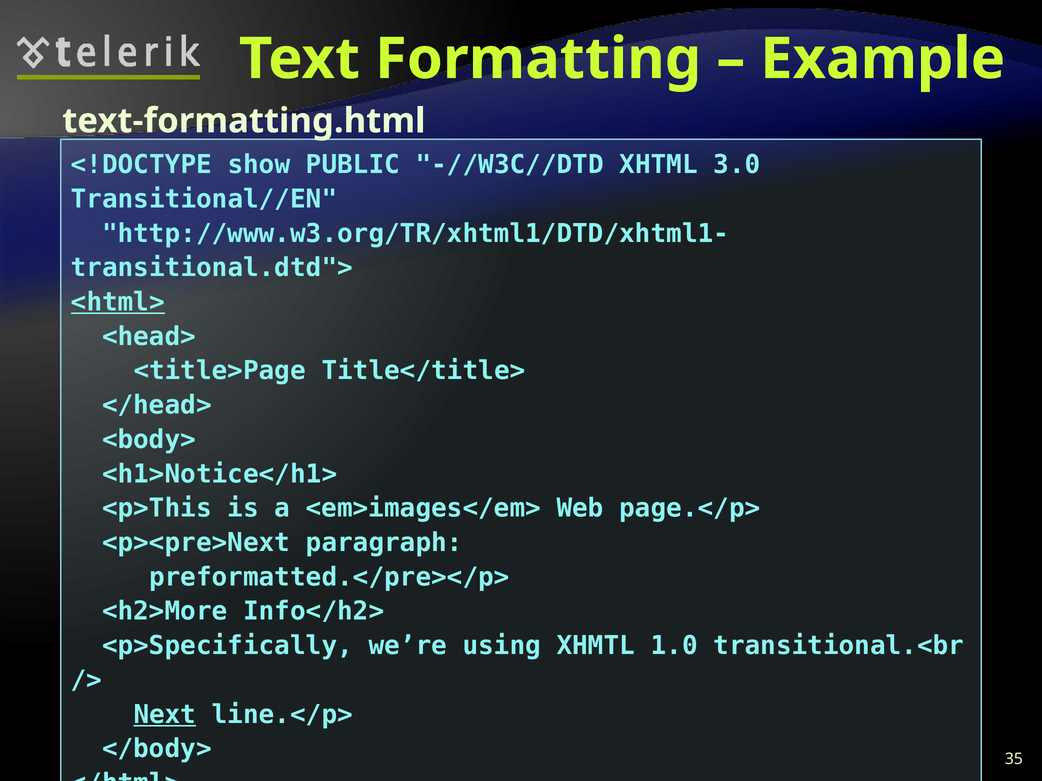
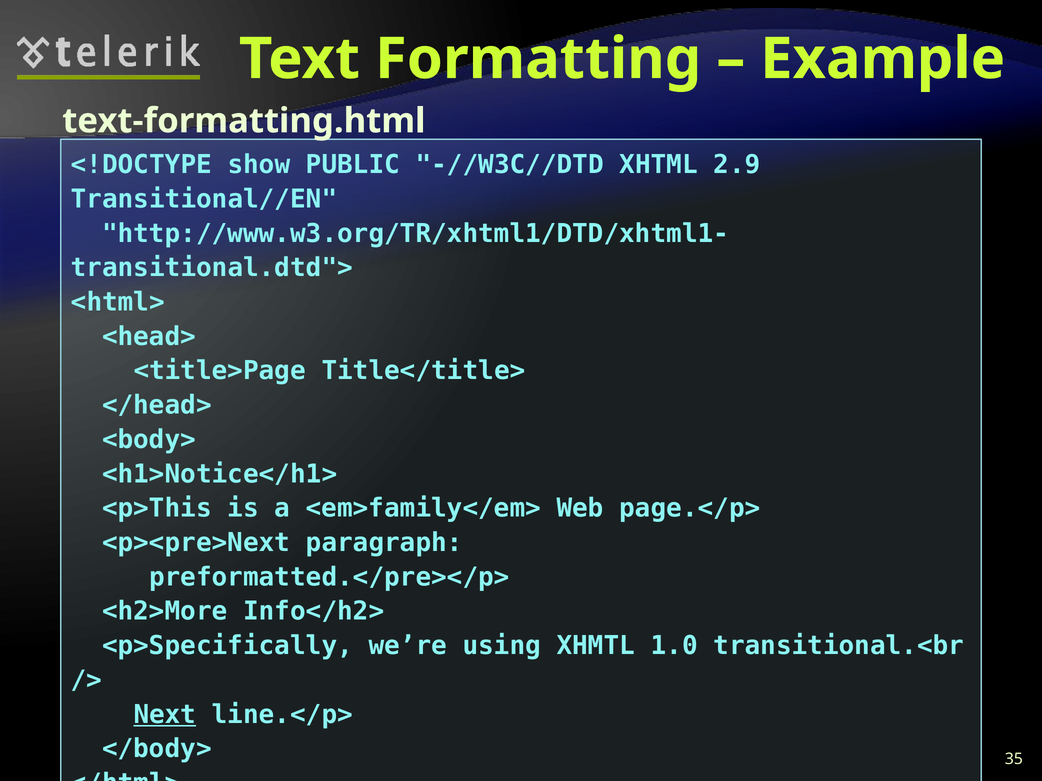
3.0: 3.0 -> 2.9 (737, 165)
<html> underline: present -> none (118, 302)
<em>images</em>: <em>images</em> -> <em>family</em> (423, 509)
